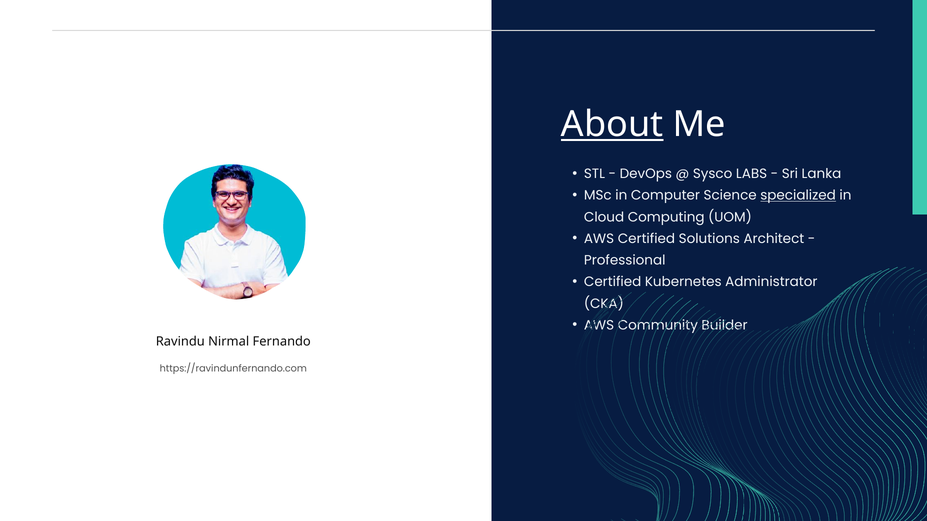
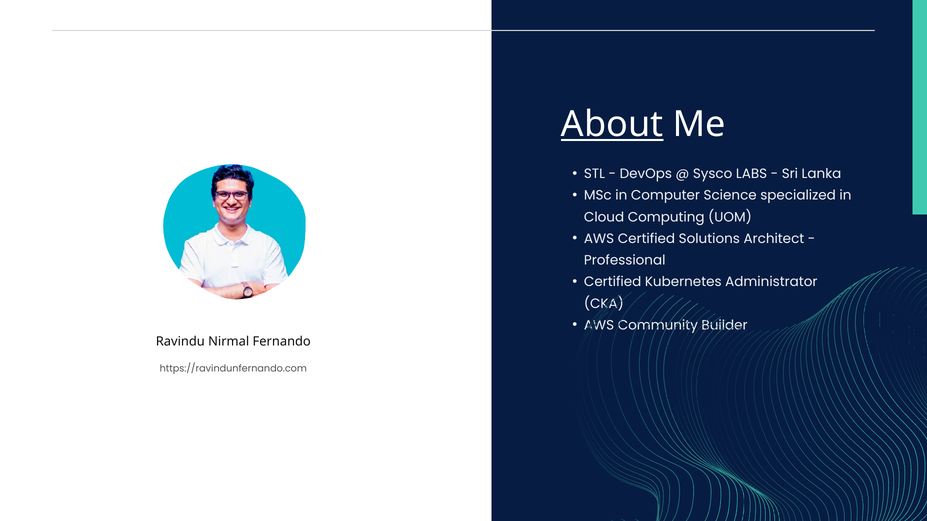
specialized underline: present -> none (798, 196)
